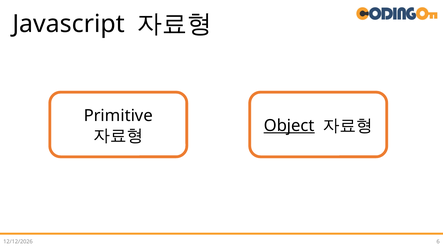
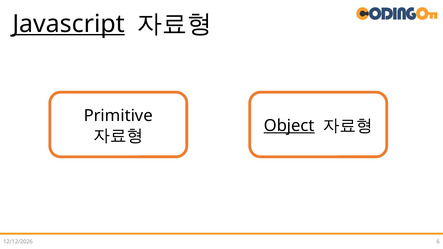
Javascript underline: none -> present (69, 24)
